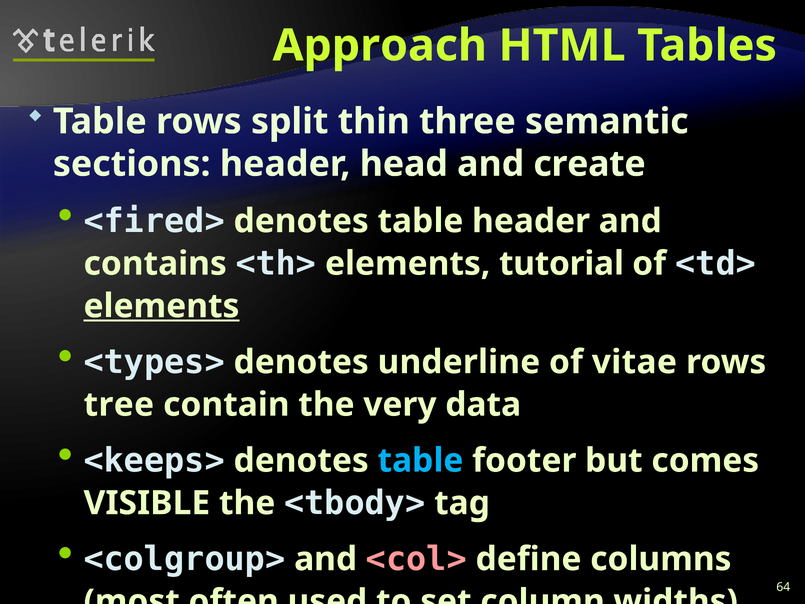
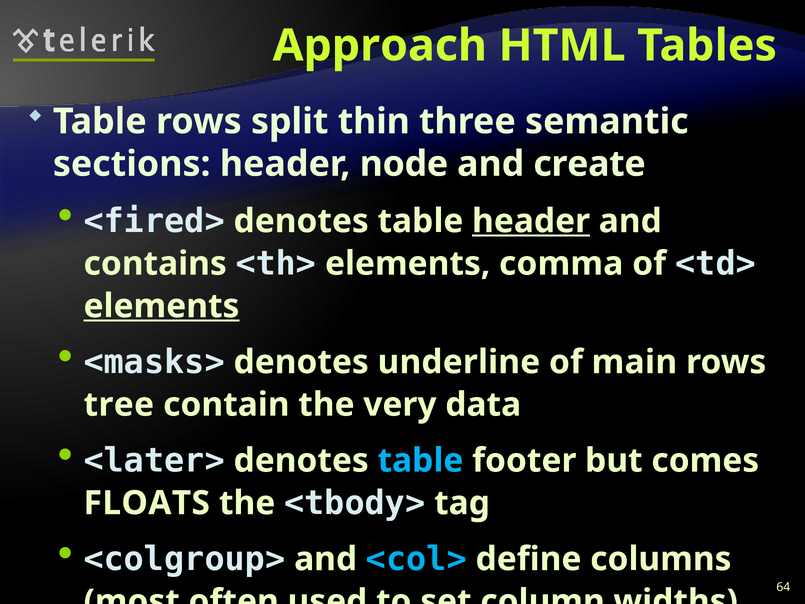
head: head -> node (404, 164)
header underline: none -> present (531, 221)
tutorial: tutorial -> comma (561, 264)
<types>: <types> -> <masks> (154, 362)
vitae: vitae -> main (634, 362)
<keeps>: <keeps> -> <later> (154, 460)
VISIBLE: VISIBLE -> FLOATS (147, 503)
<col> colour: pink -> light blue (416, 559)
